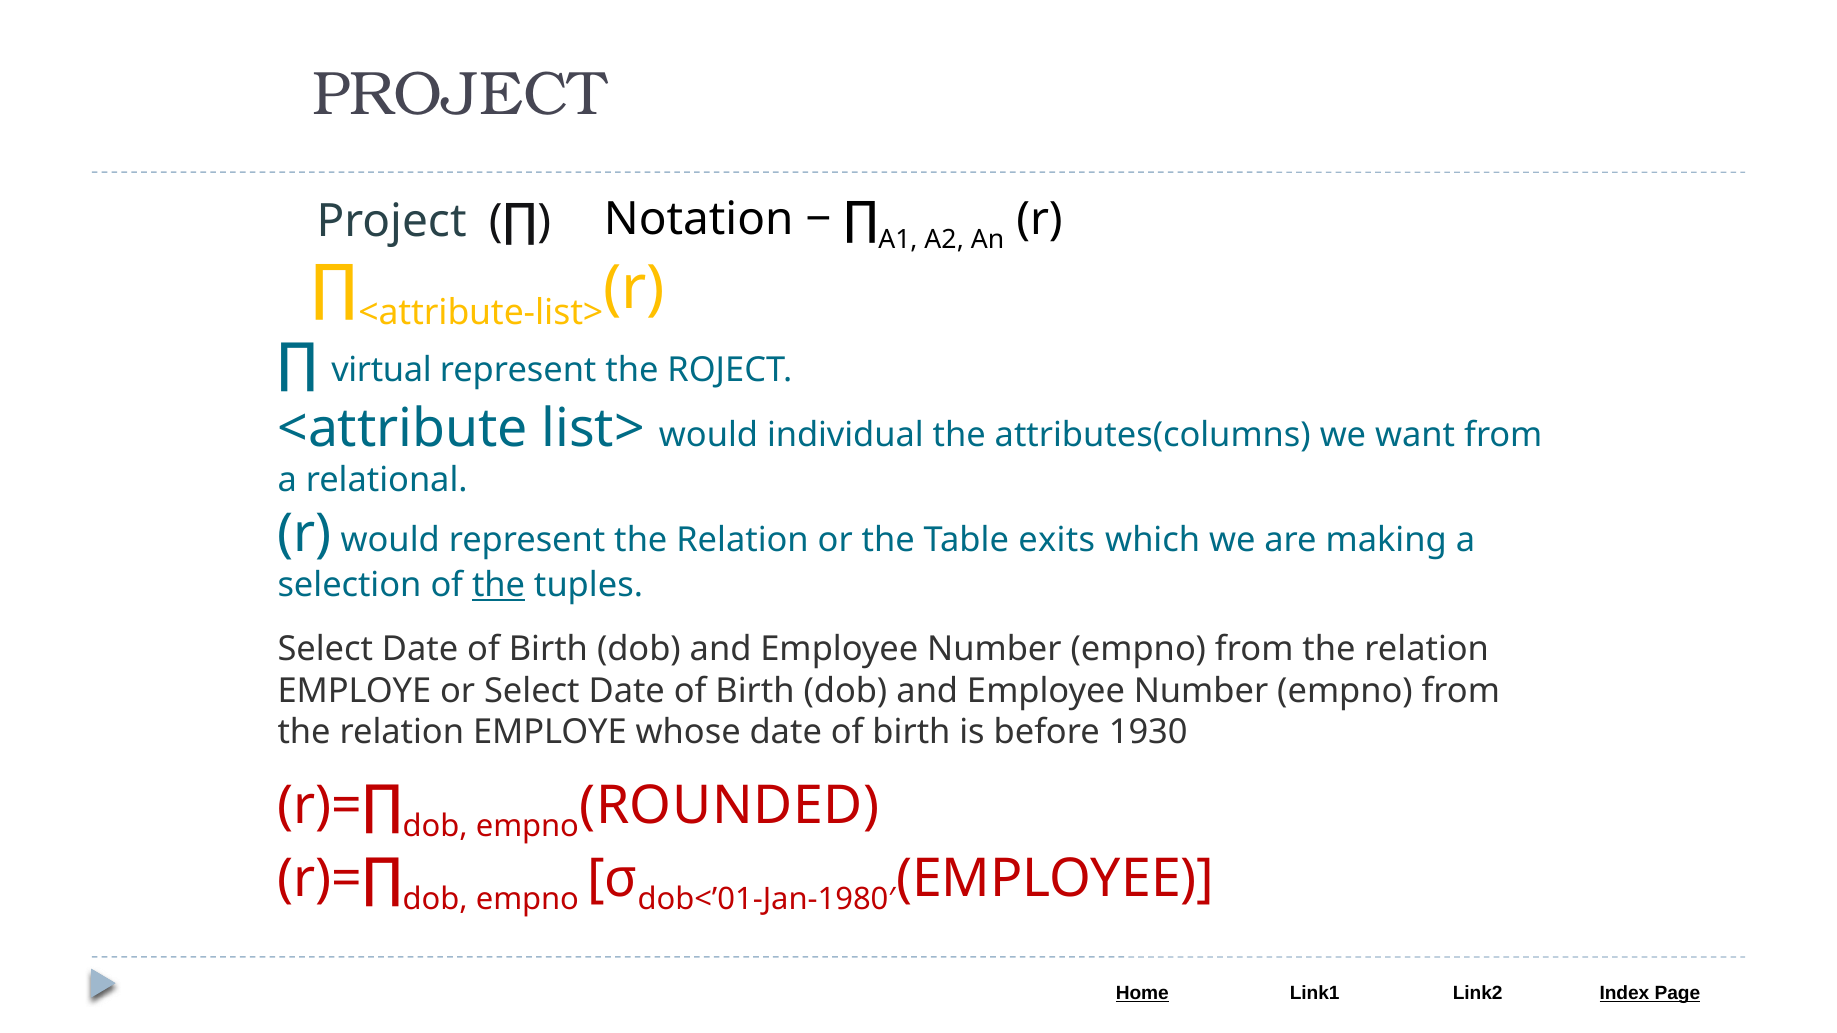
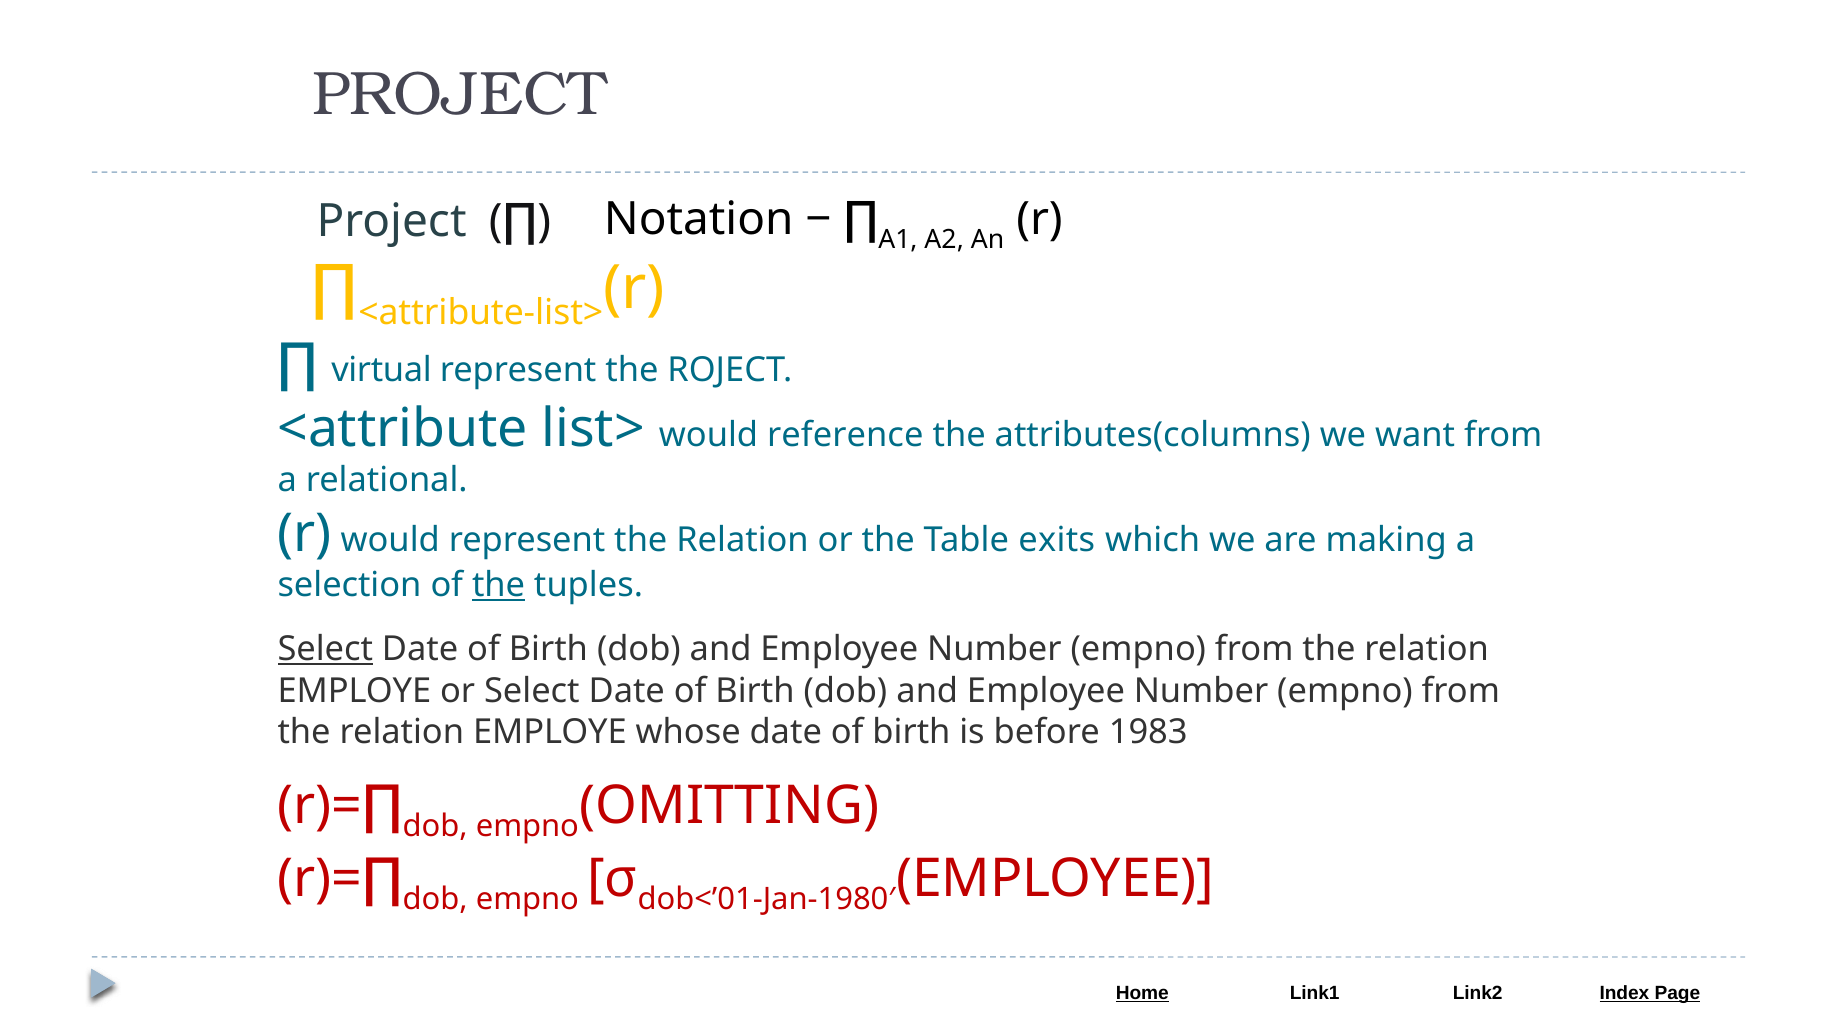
individual: individual -> reference (845, 435)
Select underline: none -> present (325, 650)
1930: 1930 -> 1983 (1148, 732)
ROUNDED: ROUNDED -> OMITTING (729, 806)
